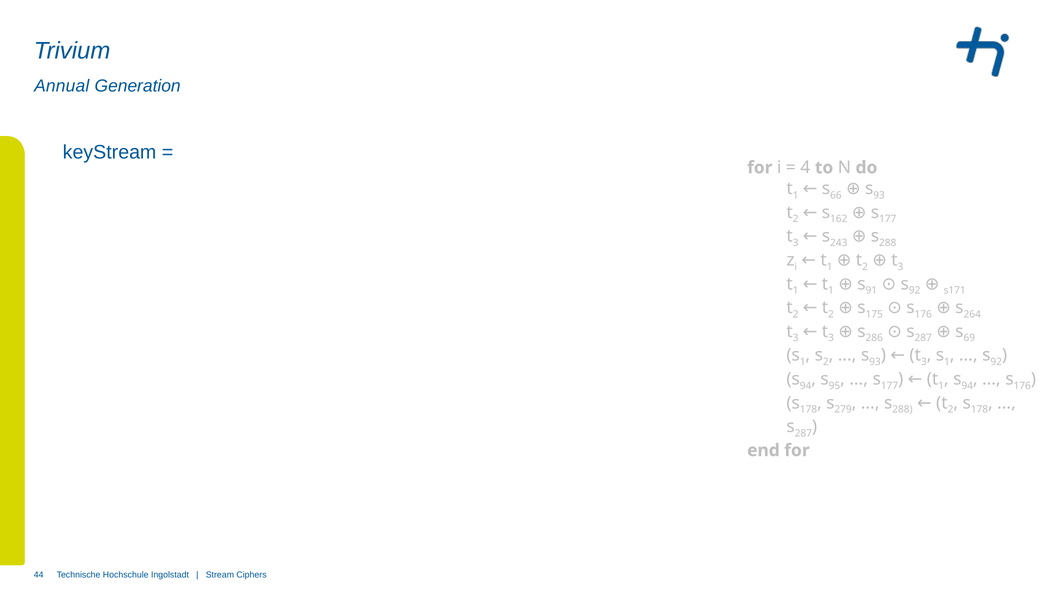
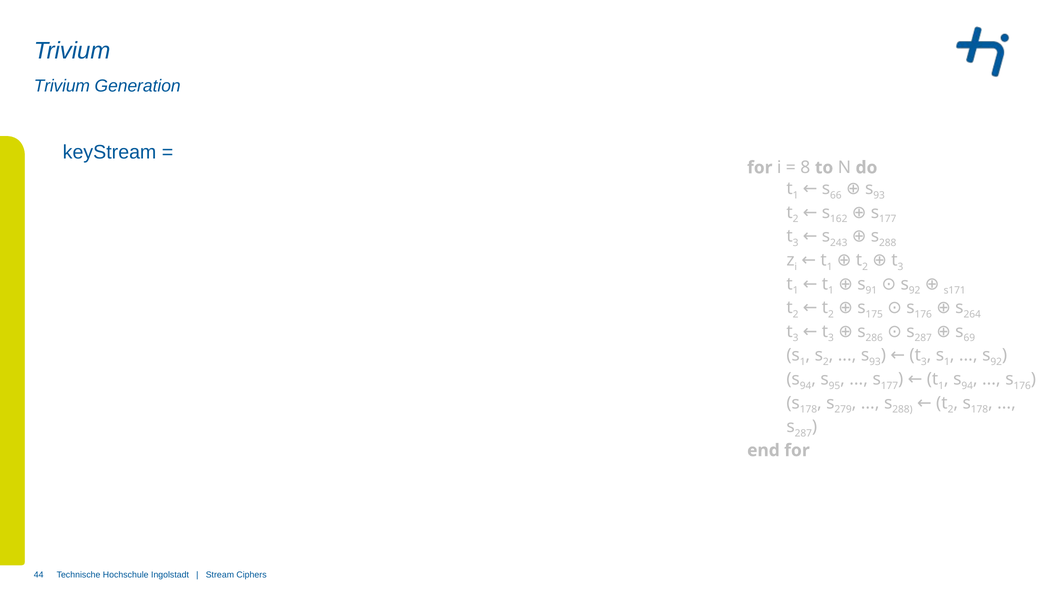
Annual: Annual -> Trivium (62, 86)
4: 4 -> 8 (805, 168)
